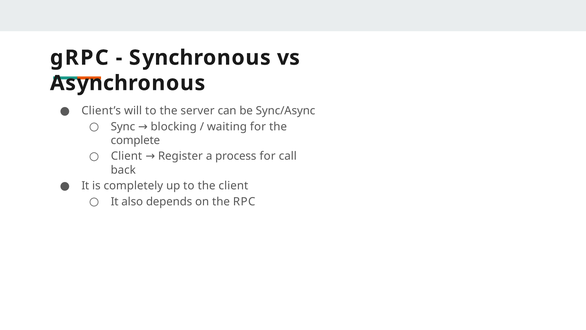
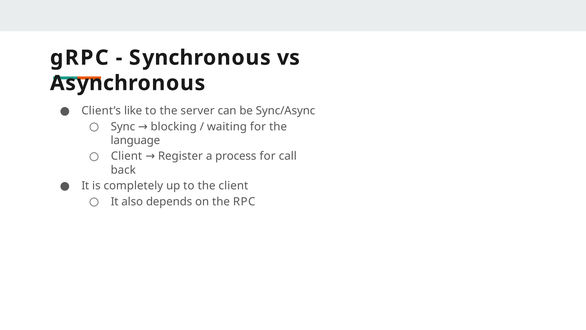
will: will -> like (133, 111)
complete: complete -> language (135, 140)
